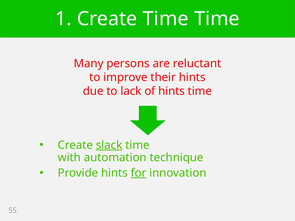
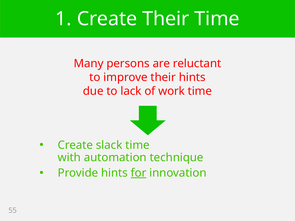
Create Time: Time -> Their (166, 19)
of hints: hints -> work (172, 91)
slack underline: present -> none (109, 145)
